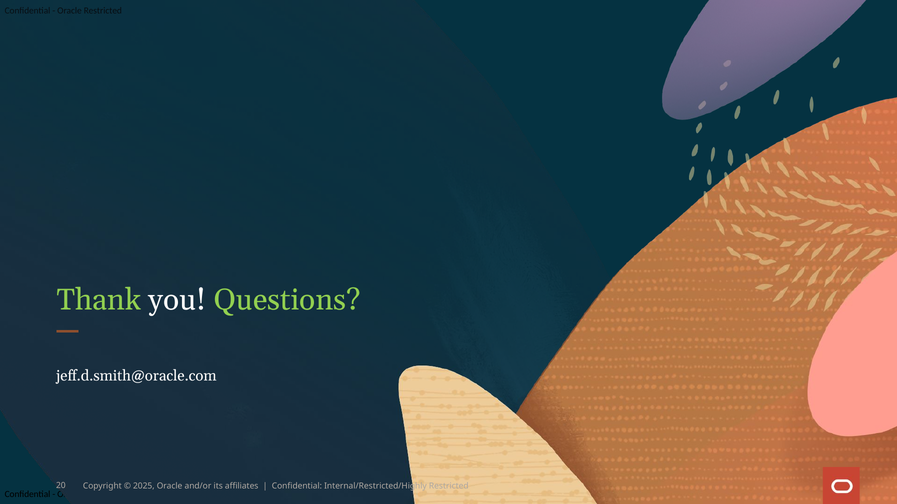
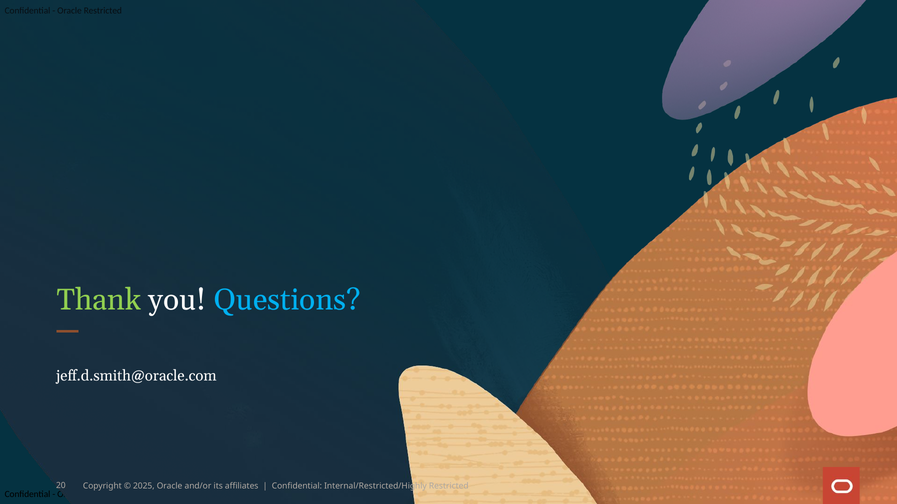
Questions colour: light green -> light blue (287, 300)
